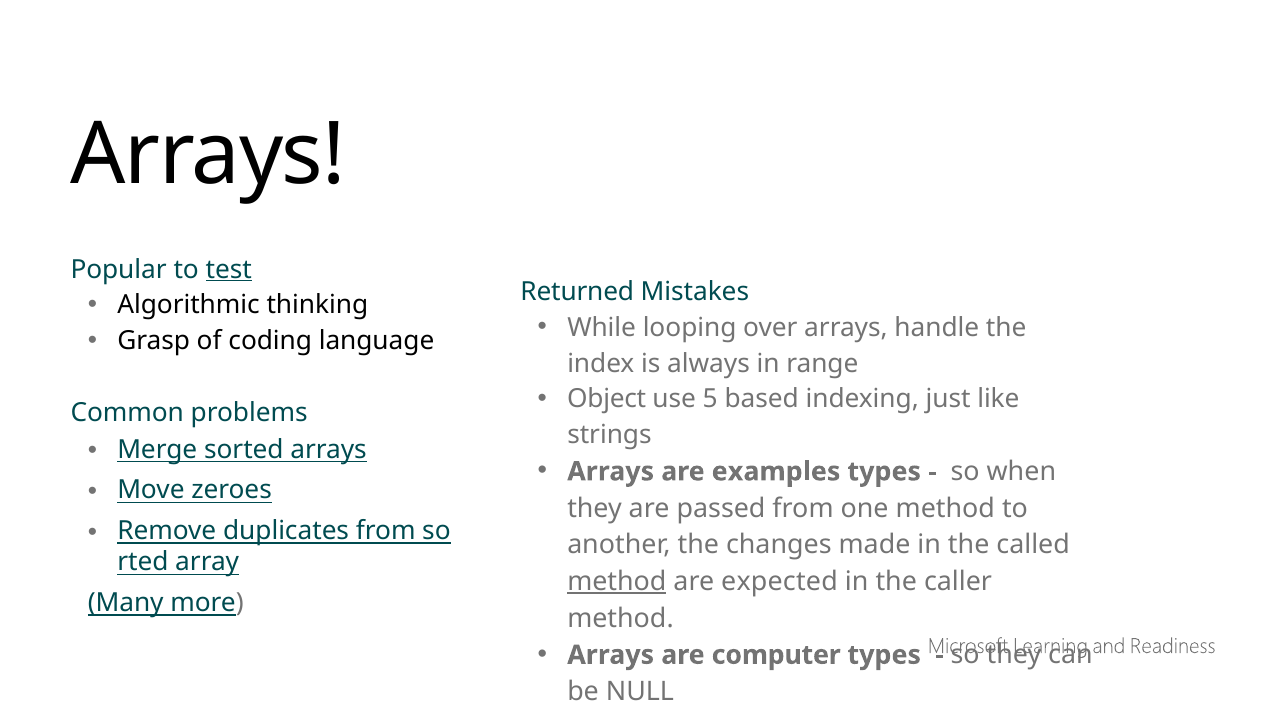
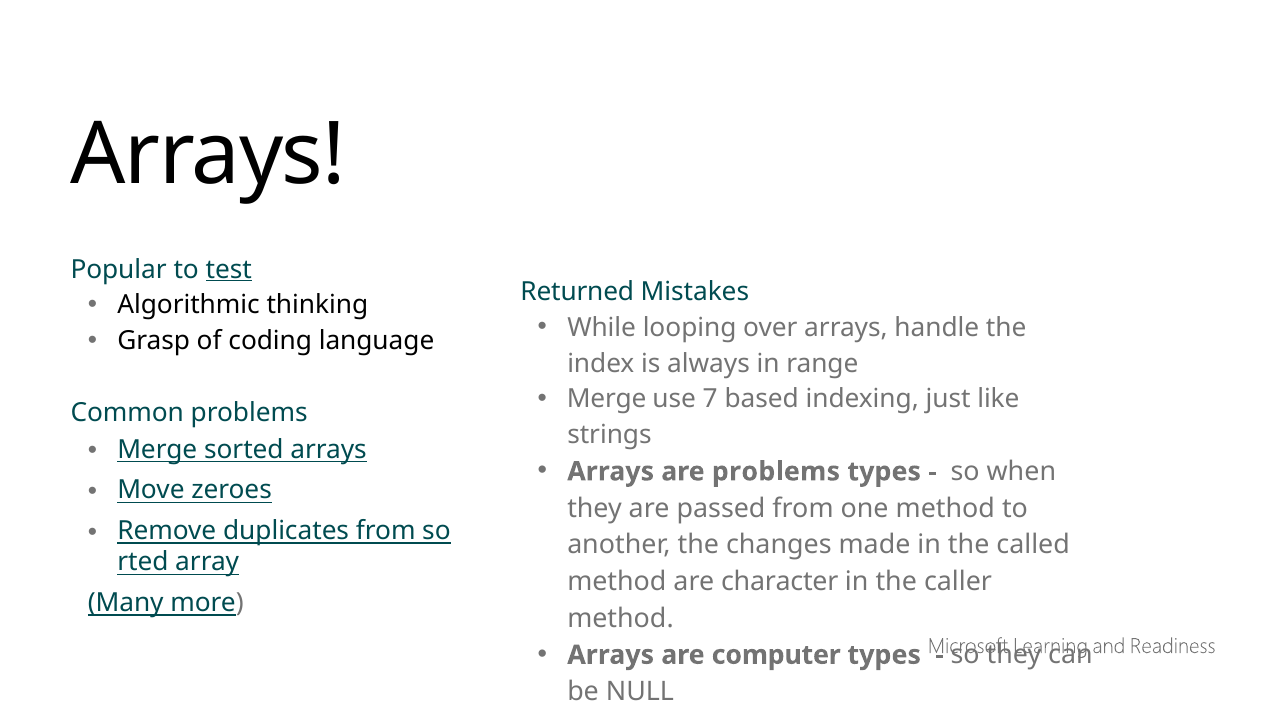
Object: Object -> Merge (607, 399)
5: 5 -> 7 (710, 399)
are examples: examples -> problems (776, 472)
method underline: present -> none (617, 582)
expected: expected -> character (780, 582)
